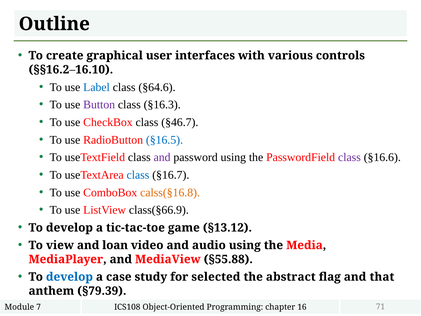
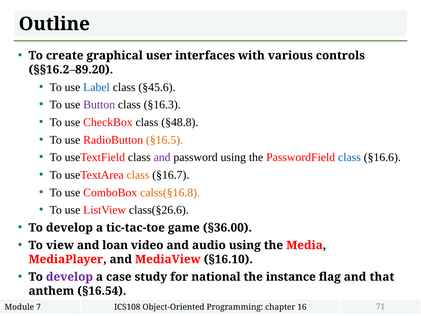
§§16.2–16.10: §§16.2–16.10 -> §§16.2–89.20 (71, 70)
§64.6: §64.6 -> §45.6 (157, 87)
§46.7: §46.7 -> §48.8 (180, 122)
§16.5 colour: blue -> orange (164, 140)
class colour: purple -> blue (349, 157)
class colour: blue -> orange (138, 175)
class(§66.9: class(§66.9 -> class(§26.6 (159, 210)
§13.12: §13.12 -> §36.00 (227, 228)
§55.88: §55.88 -> §16.10 (228, 259)
develop colour: blue -> purple (69, 277)
selected: selected -> national (216, 277)
abstract: abstract -> instance (291, 277)
§79.39: §79.39 -> §16.54 (102, 291)
